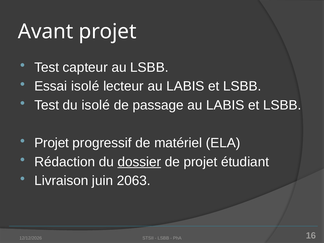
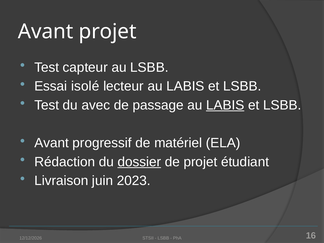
du isolé: isolé -> avec (96, 105)
LABIS underline: none -> present (225, 105)
Projet: Projet -> Avant (52, 143)
2063: 2063 -> 2023 (134, 181)
